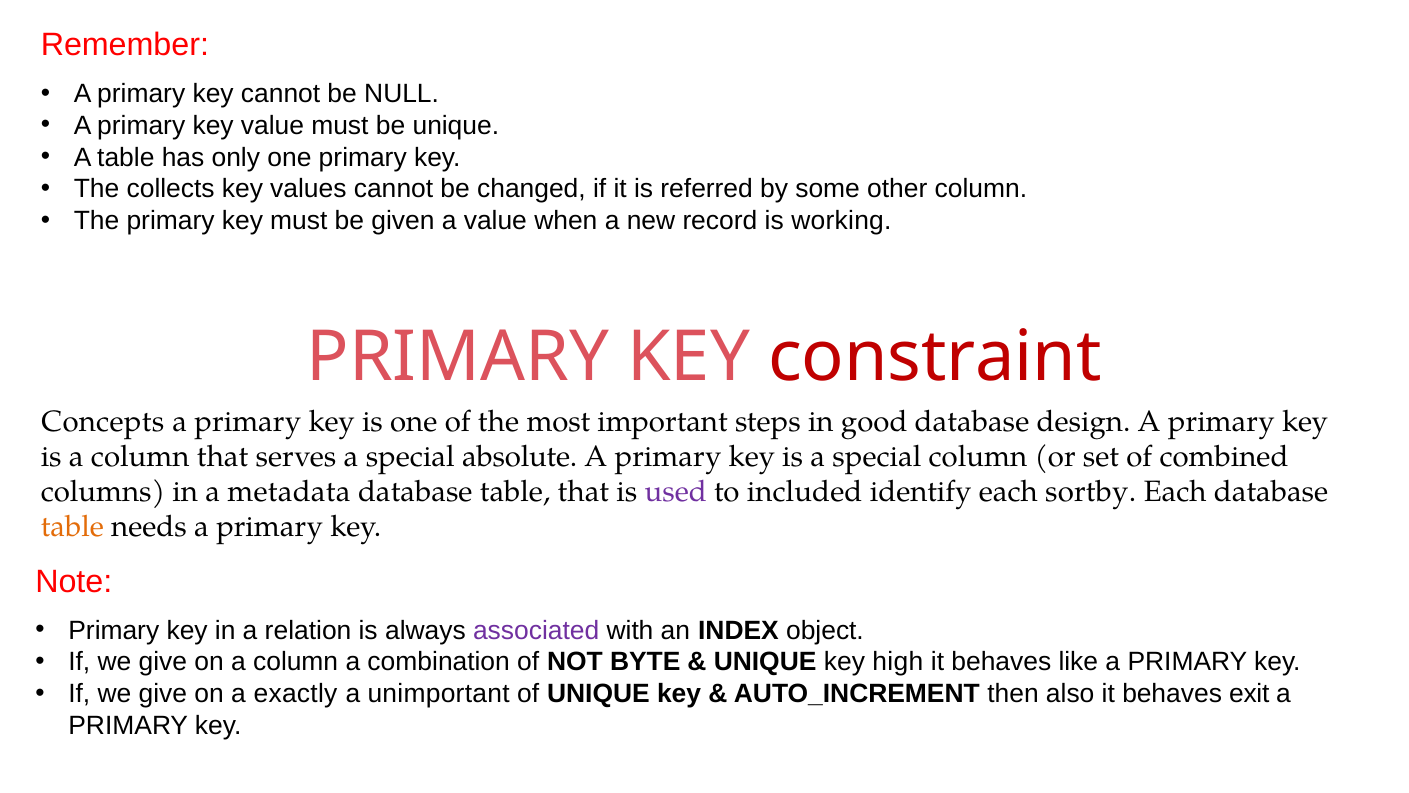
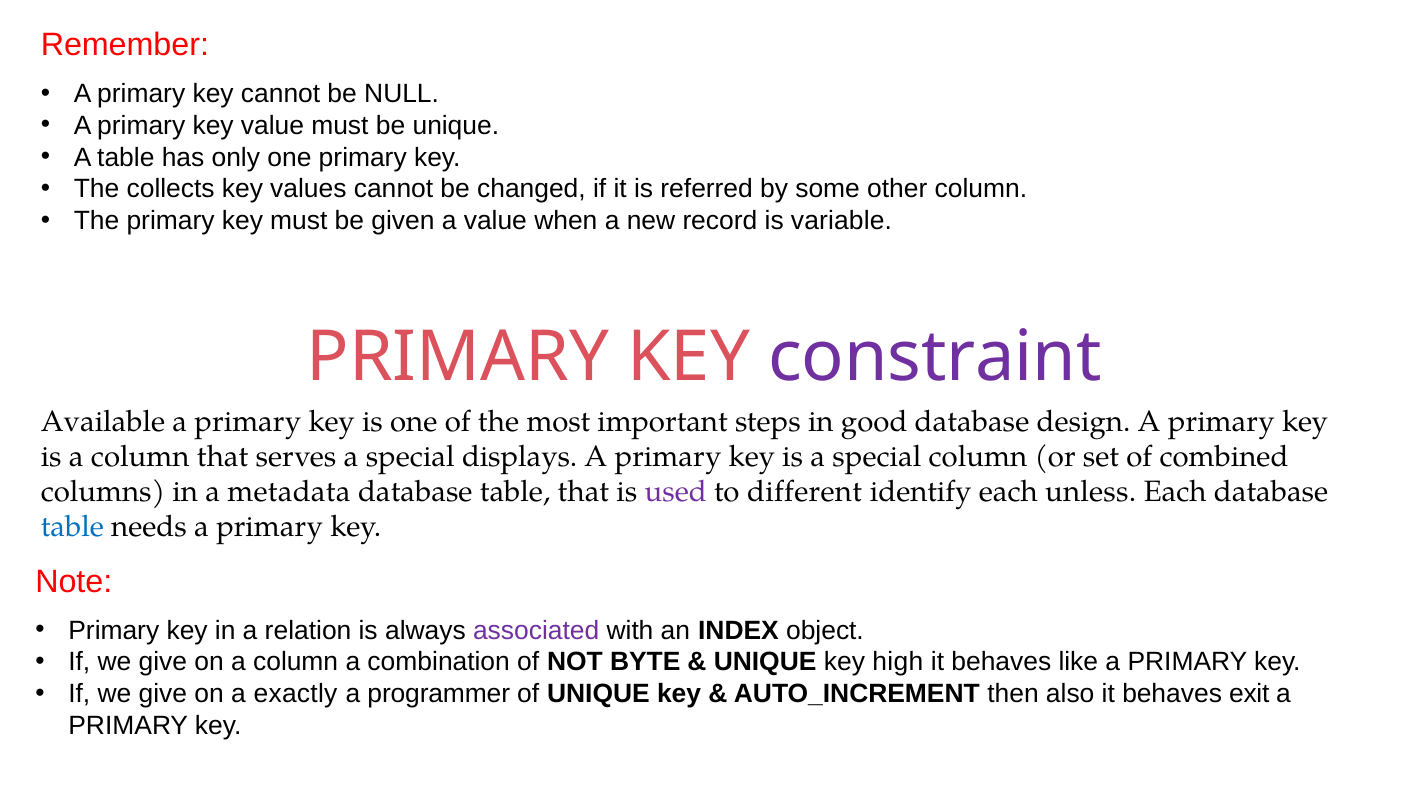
working: working -> variable (841, 221)
constraint colour: red -> purple (935, 357)
Concepts: Concepts -> Available (103, 421)
absolute: absolute -> displays (520, 456)
included: included -> different (805, 492)
sortby: sortby -> unless (1091, 492)
table colour: orange -> blue (72, 527)
unimportant: unimportant -> programmer (439, 693)
